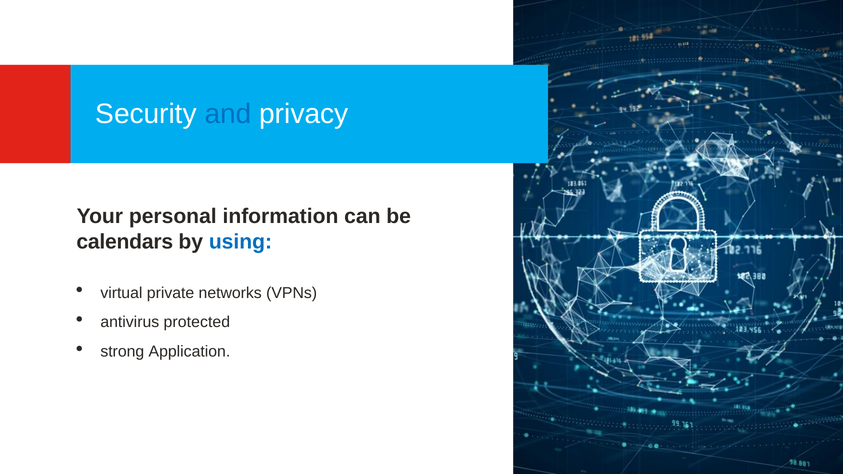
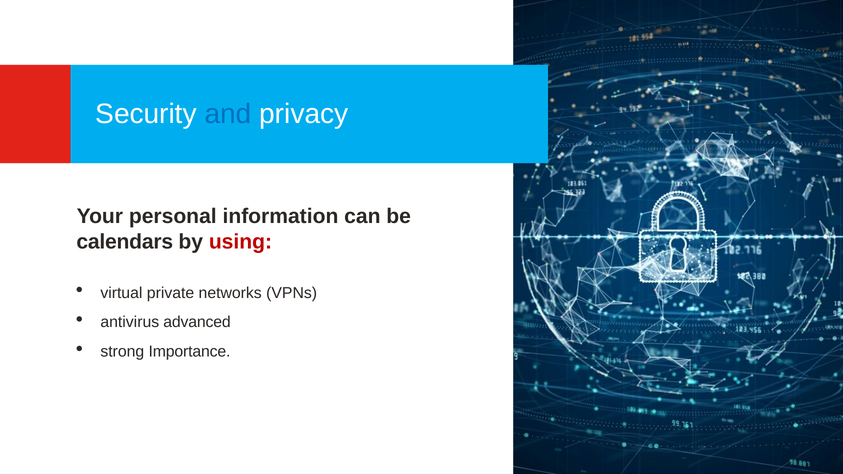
using colour: blue -> red (240, 242)
protected: protected -> advanced (197, 322)
Application: Application -> Importance (190, 352)
